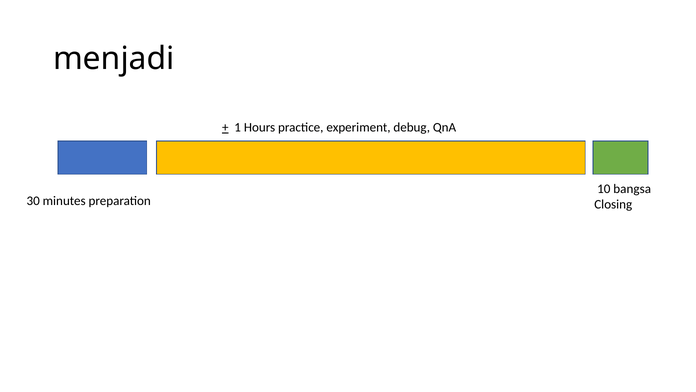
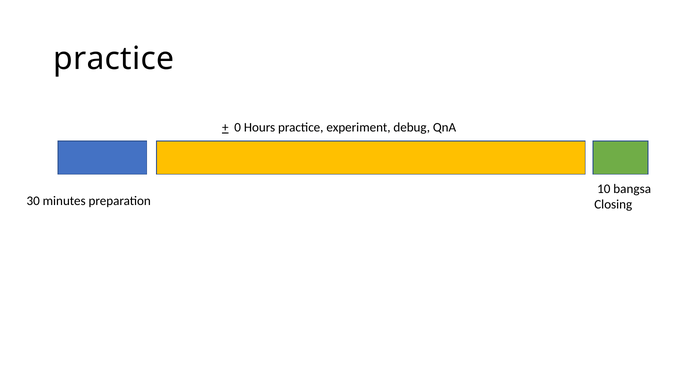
menjadi: menjadi -> practice (114, 58)
1: 1 -> 0 (238, 127)
